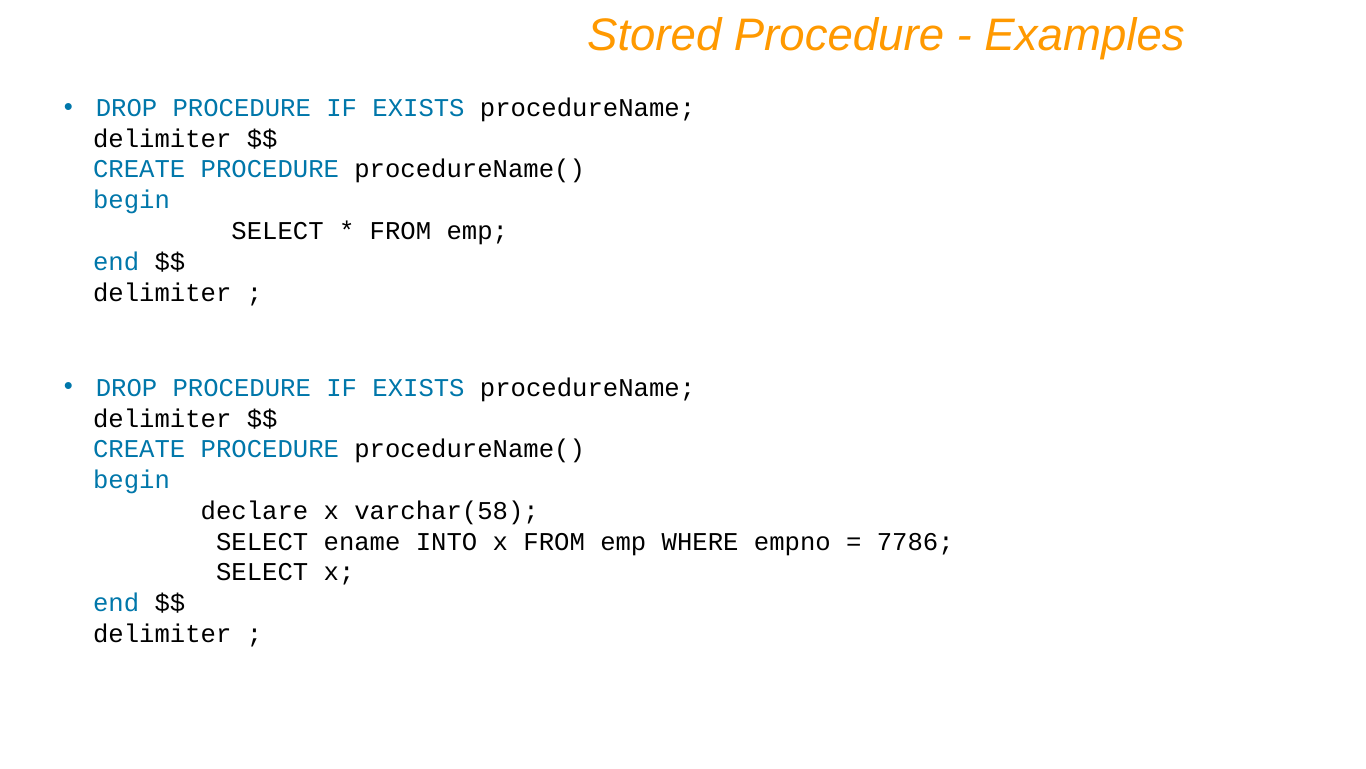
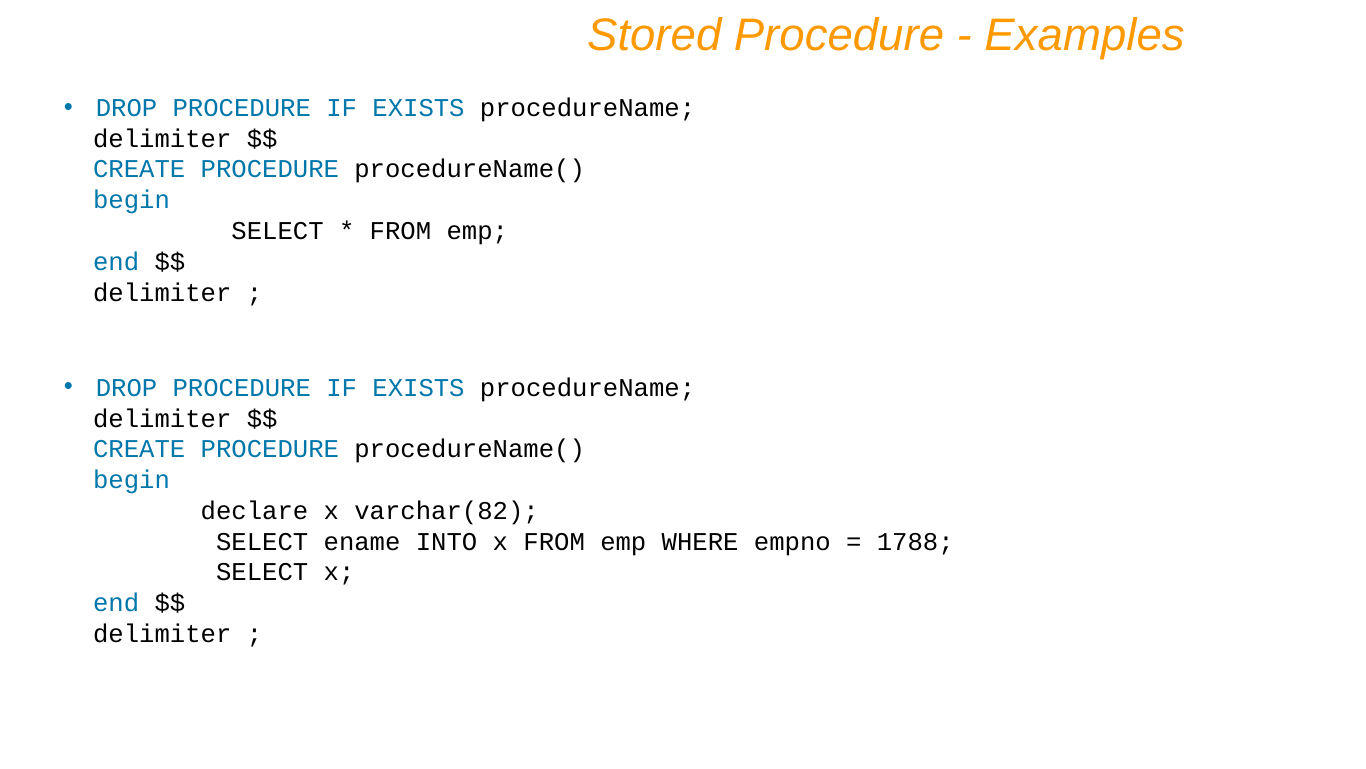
varchar(58: varchar(58 -> varchar(82 (447, 510)
7786: 7786 -> 1788 (915, 541)
